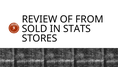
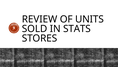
FROM: FROM -> UNITS (89, 19)
